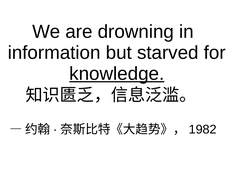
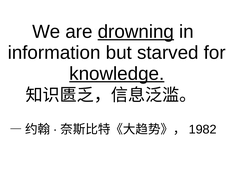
drowning underline: none -> present (136, 32)
